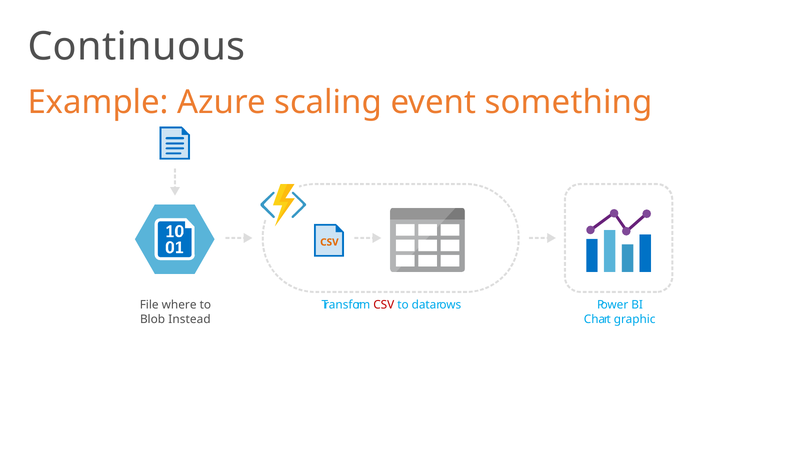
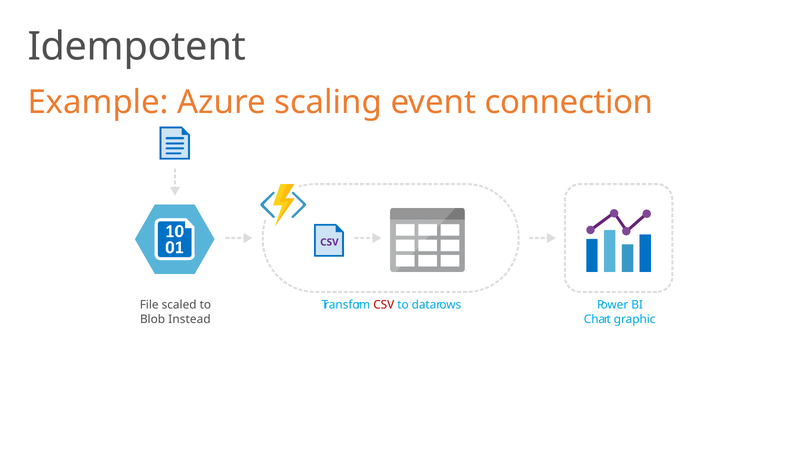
Continuous: Continuous -> Idempotent (137, 46)
something: something -> connection (569, 102)
CSV colour: orange -> purple (329, 242)
where: where -> scaled (179, 304)
